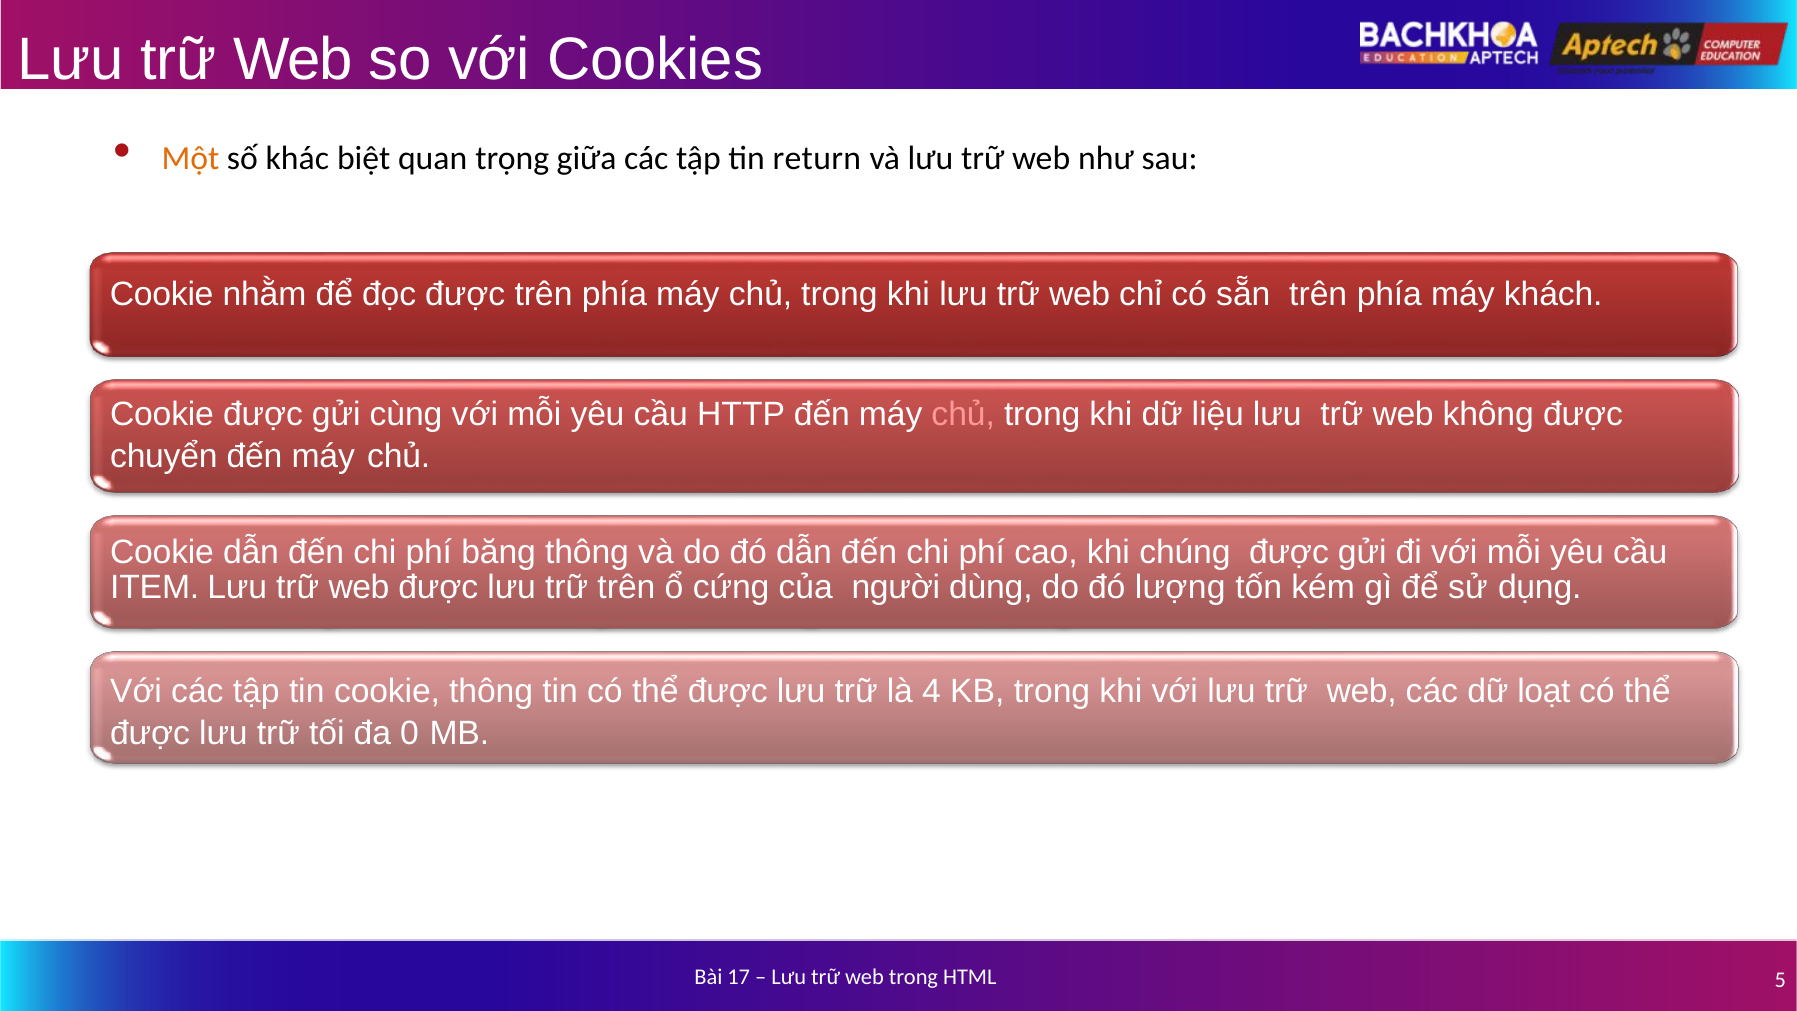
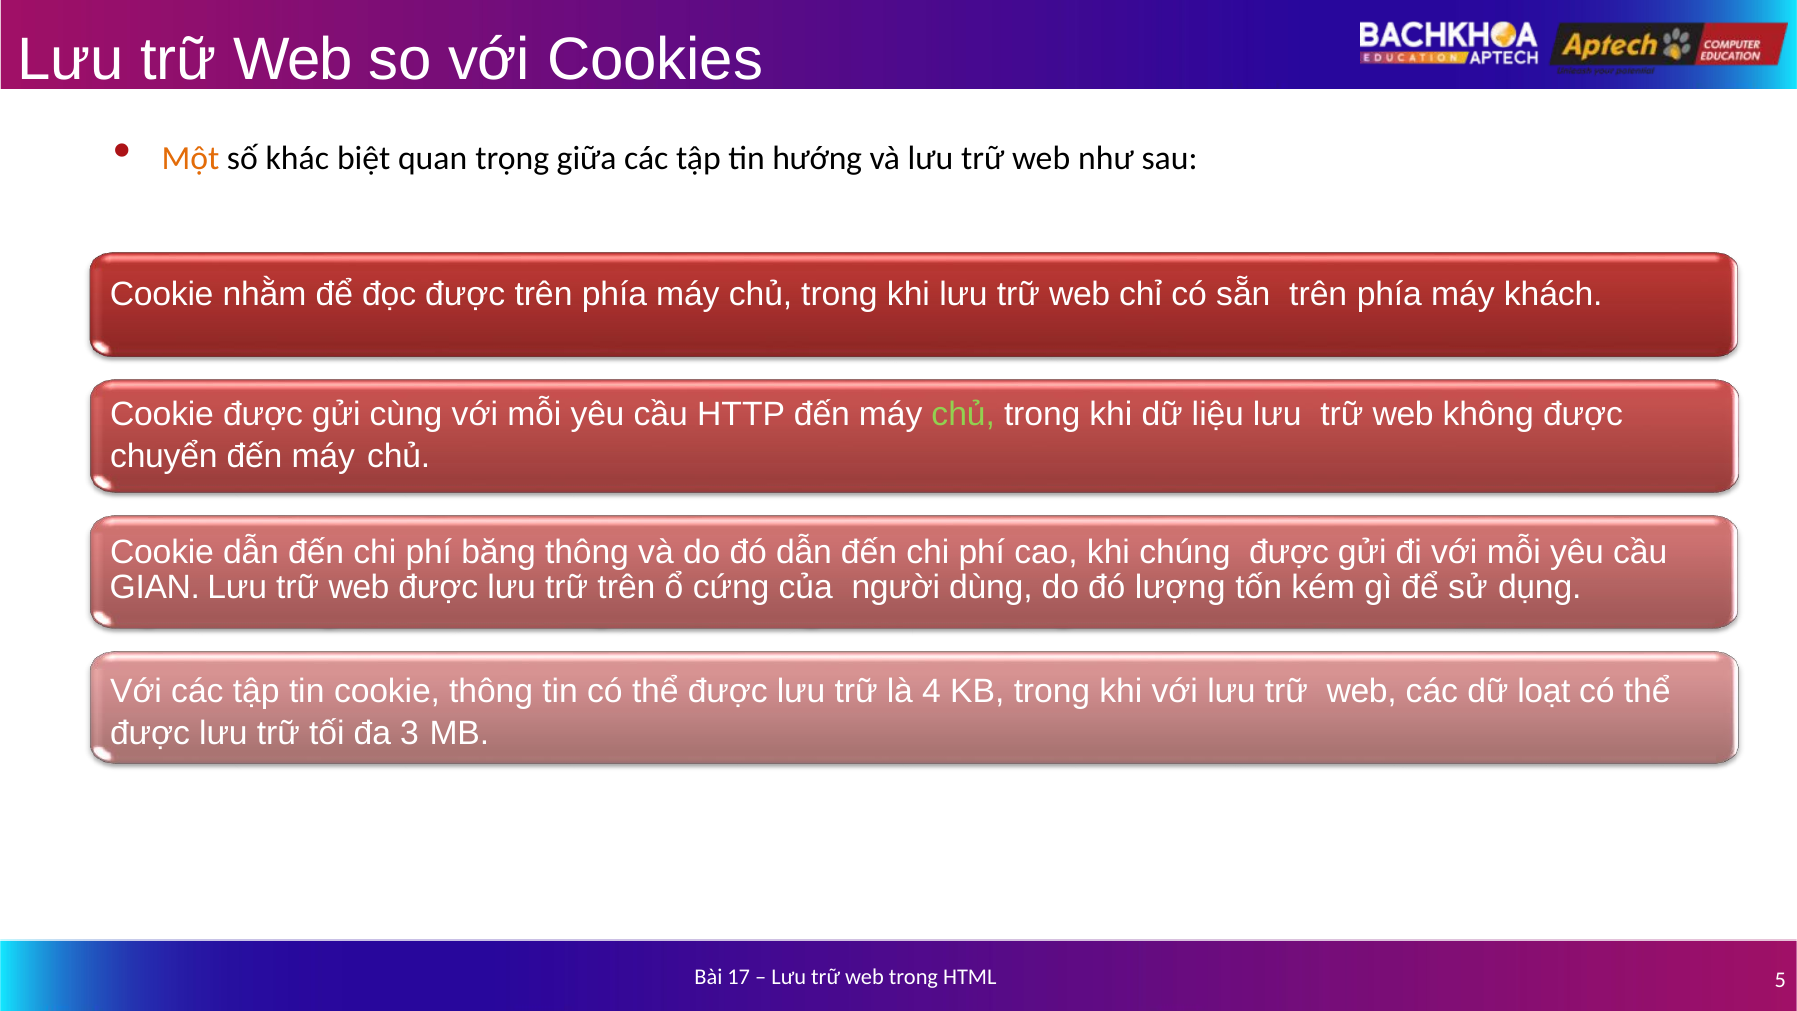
return: return -> hướng (817, 158)
chủ colour: pink -> light green (963, 415)
ITEM: ITEM -> GIAN (155, 587)
0: 0 -> 3 (410, 733)
